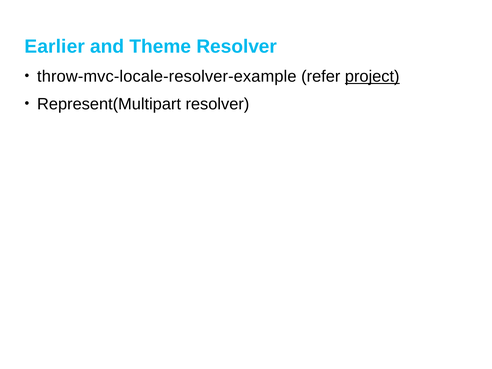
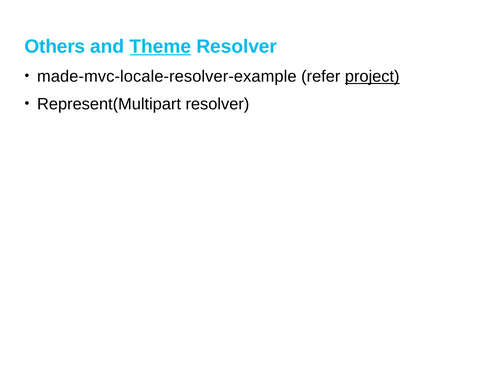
Earlier: Earlier -> Others (55, 47)
Theme underline: none -> present (160, 47)
throw-mvc-locale-resolver-example: throw-mvc-locale-resolver-example -> made-mvc-locale-resolver-example (167, 76)
